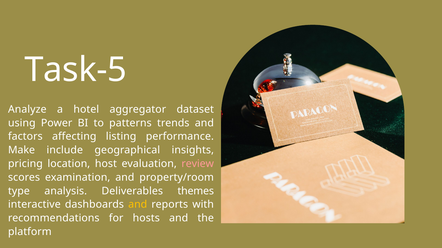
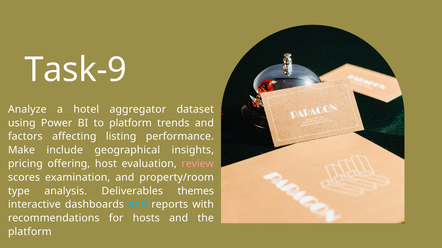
Task-5: Task-5 -> Task-9 (76, 70)
to patterns: patterns -> platform (131, 123)
location: location -> offering (69, 164)
and colour: yellow -> light blue (138, 205)
